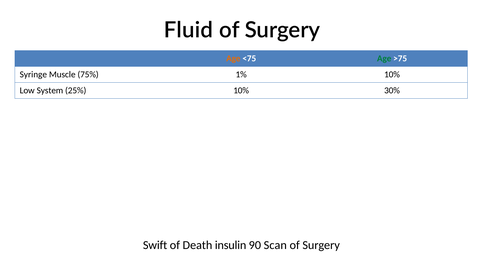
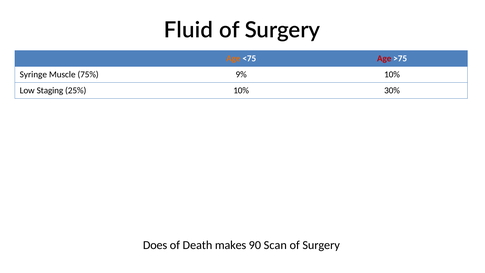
Age colour: green -> red (384, 59)
1%: 1% -> 9% (241, 75)
System: System -> Staging (50, 90)
Swift: Swift -> Does (155, 245)
insulin: insulin -> makes (231, 245)
